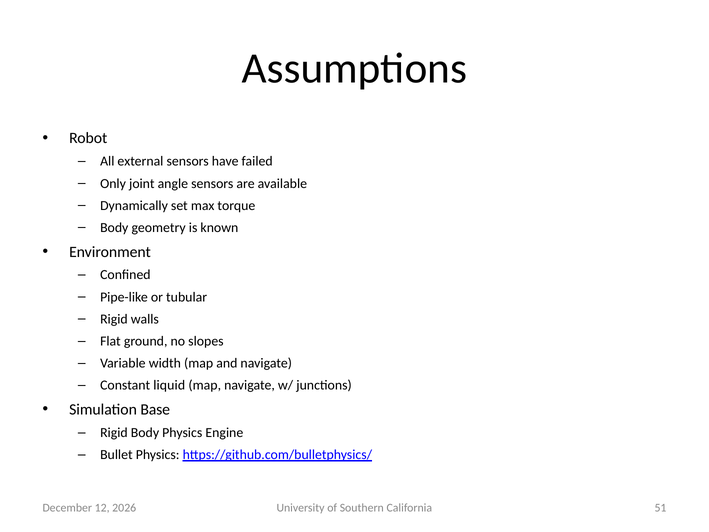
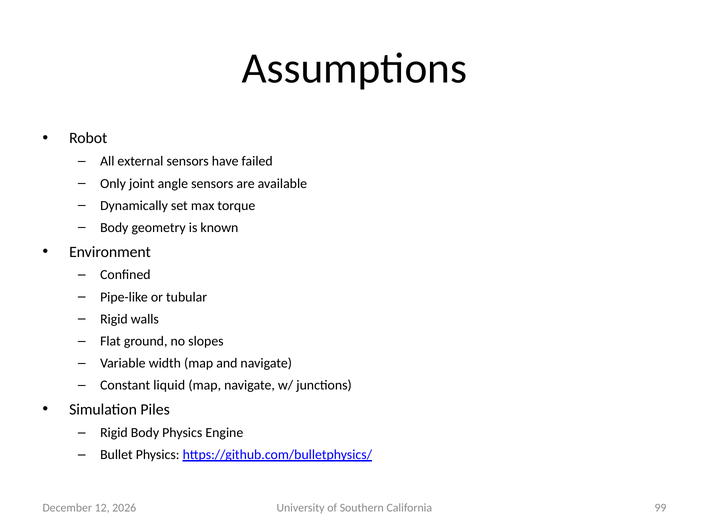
Base: Base -> Piles (155, 409)
51: 51 -> 99 (660, 508)
